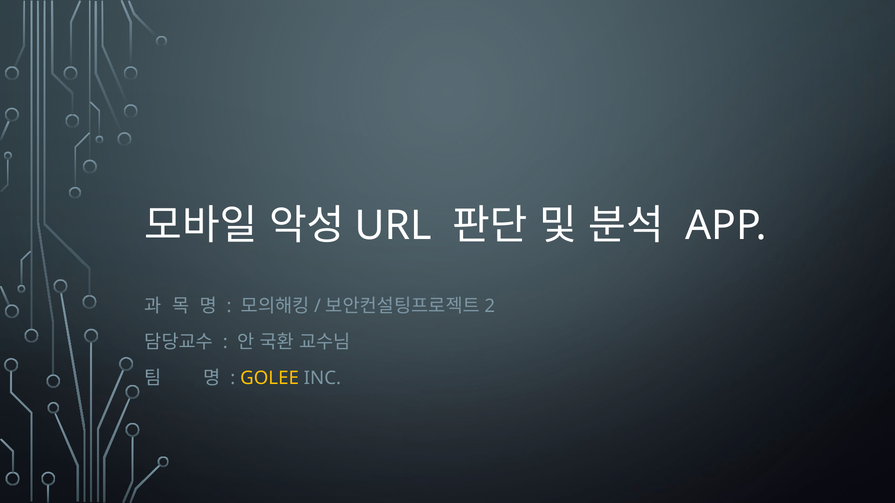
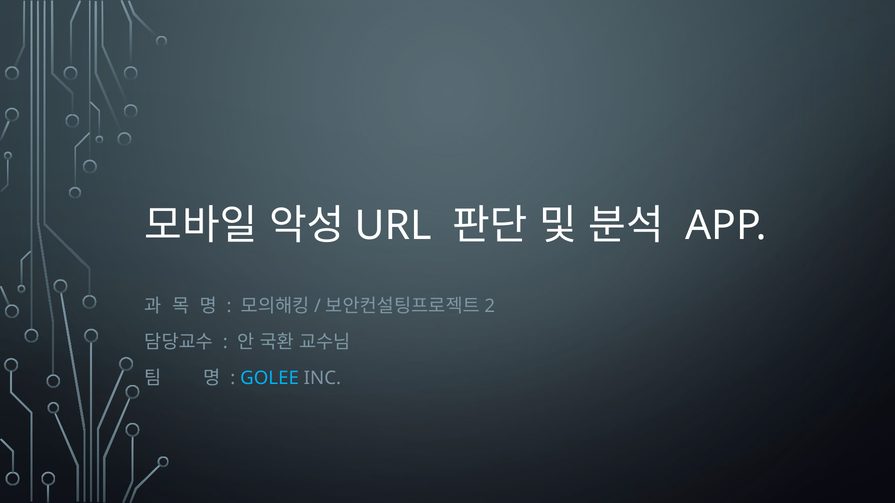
GOLEE colour: yellow -> light blue (270, 379)
